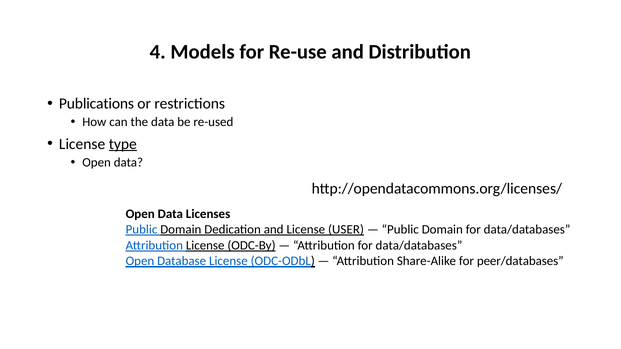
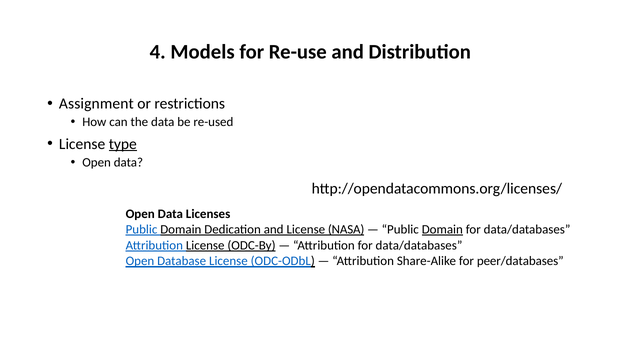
Publications: Publications -> Assignment (96, 104)
USER: USER -> NASA (346, 230)
Domain underline: none -> present (442, 230)
